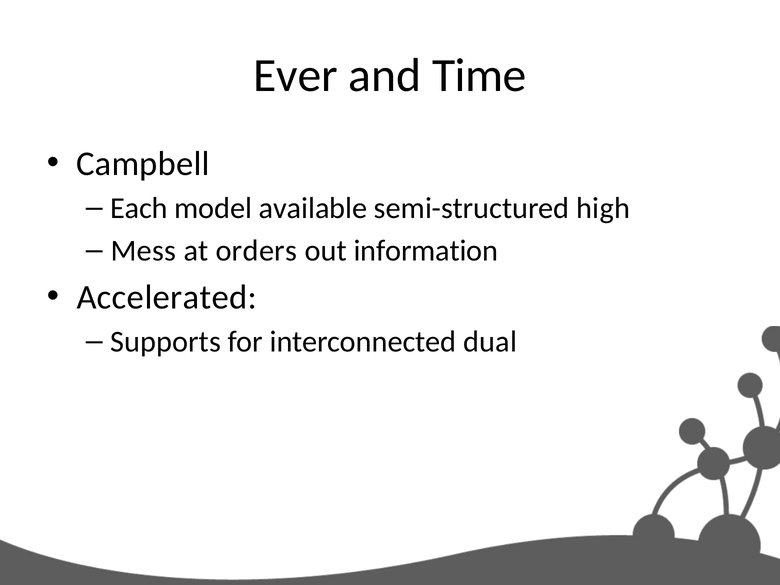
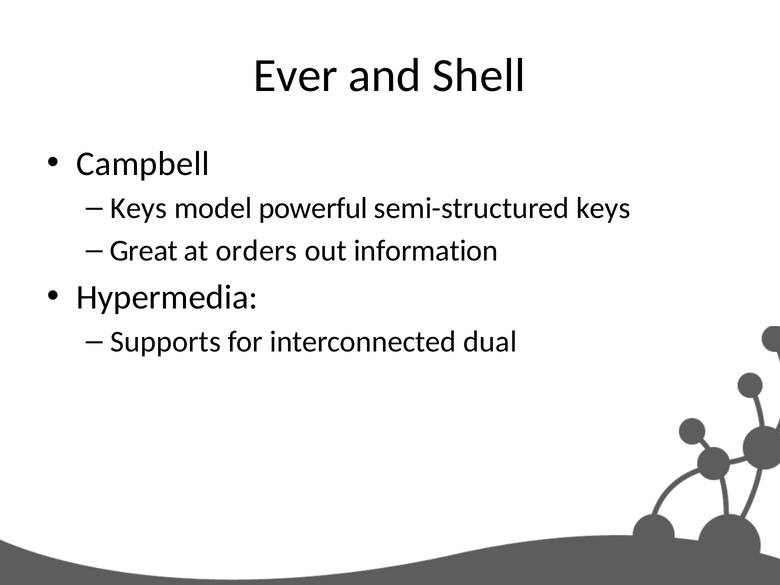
Time: Time -> Shell (479, 76)
Each: Each -> Keys (139, 208)
available: available -> powerful (313, 208)
semi-structured high: high -> keys (603, 208)
Mess: Mess -> Great (144, 251)
Accelerated: Accelerated -> Hypermedia (167, 297)
